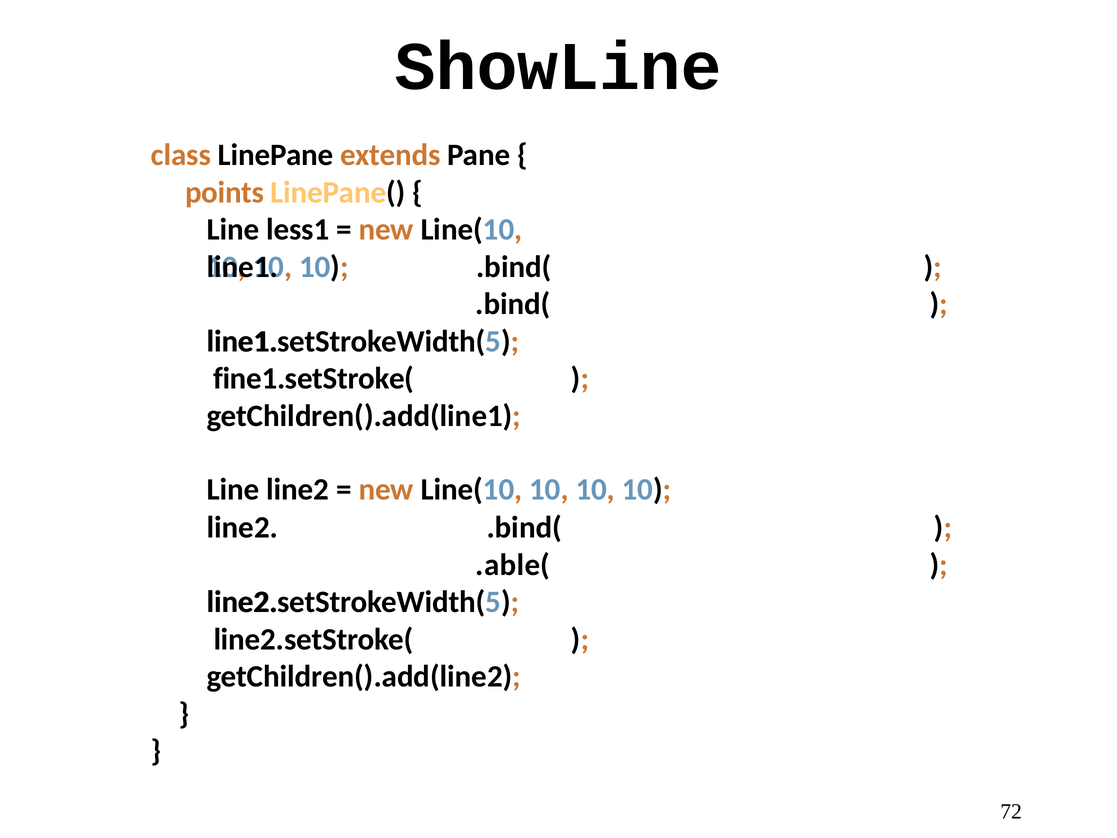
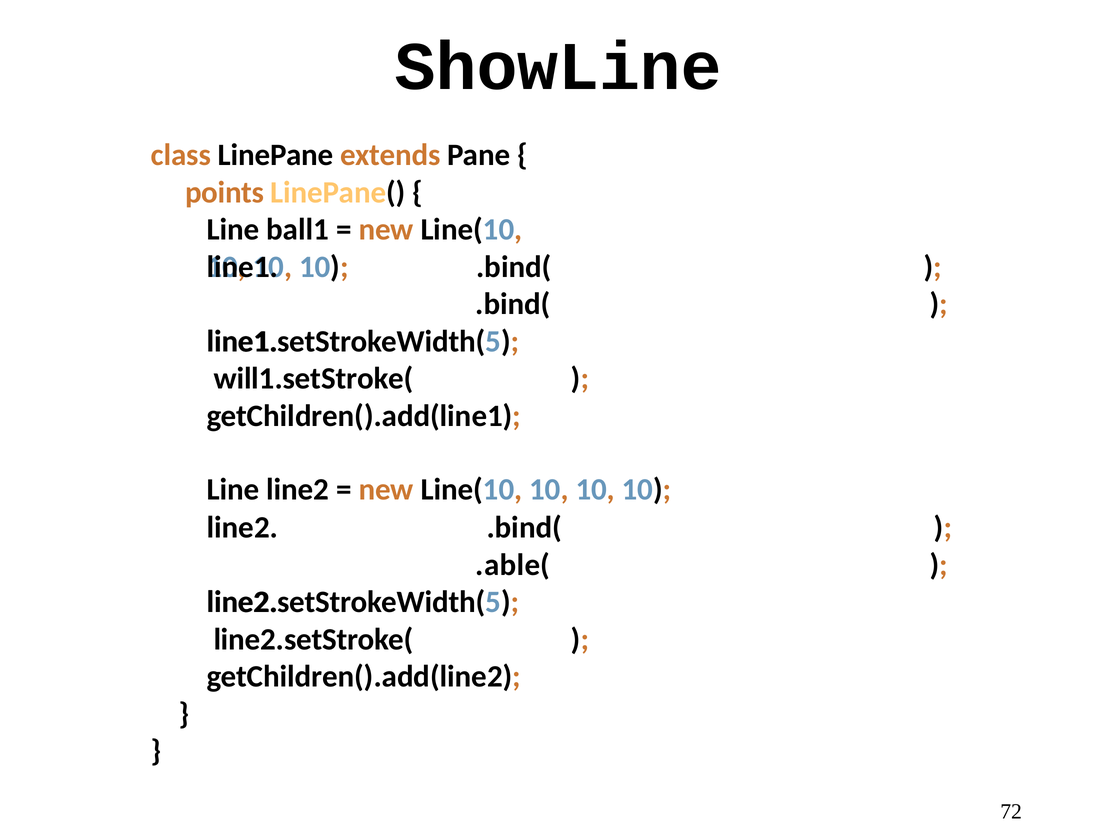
less1: less1 -> ball1 (298, 230)
fine1.setStroke(: fine1.setStroke( -> will1.setStroke( (314, 379)
